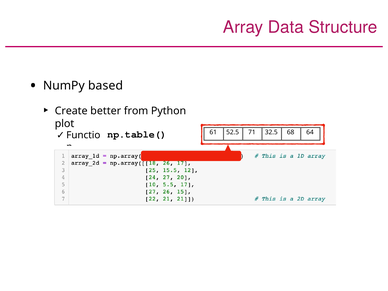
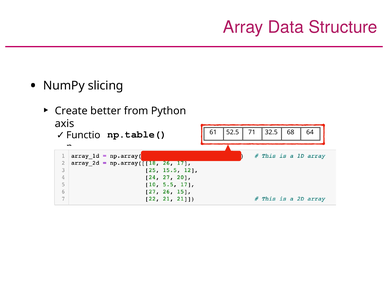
based: based -> slicing (106, 86)
plot: plot -> axis (64, 124)
